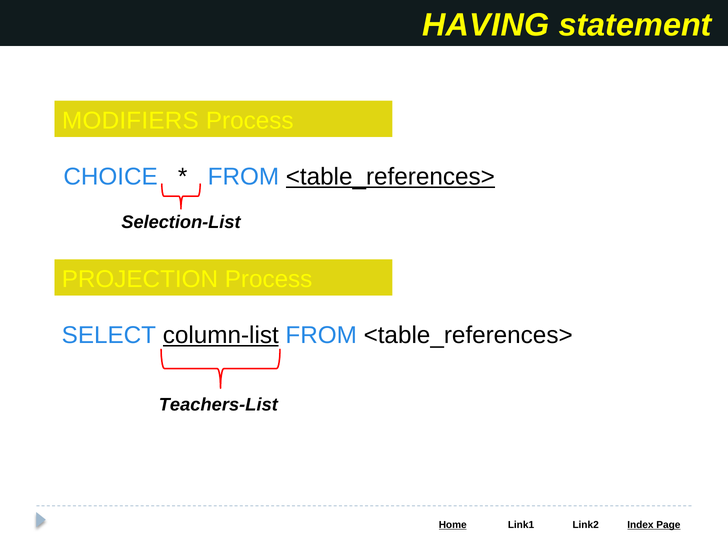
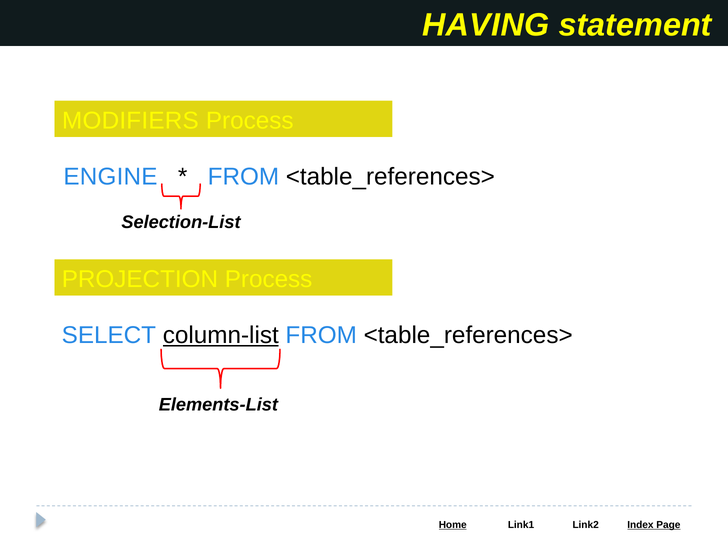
CHOICE: CHOICE -> ENGINE (110, 177)
<table_references> underline: present -> none (390, 177)
Teachers-List: Teachers-List -> Elements-List (218, 405)
